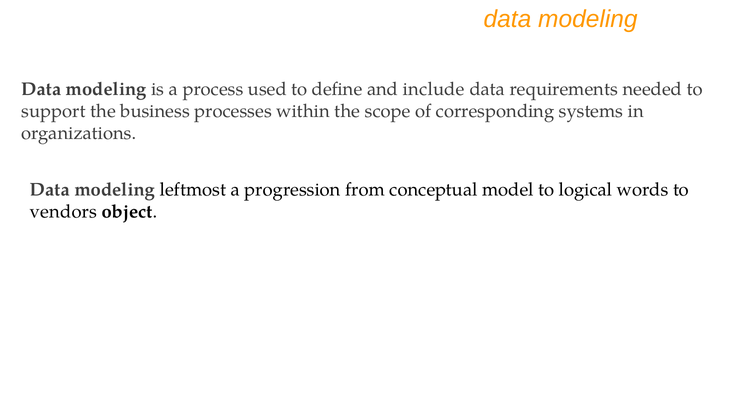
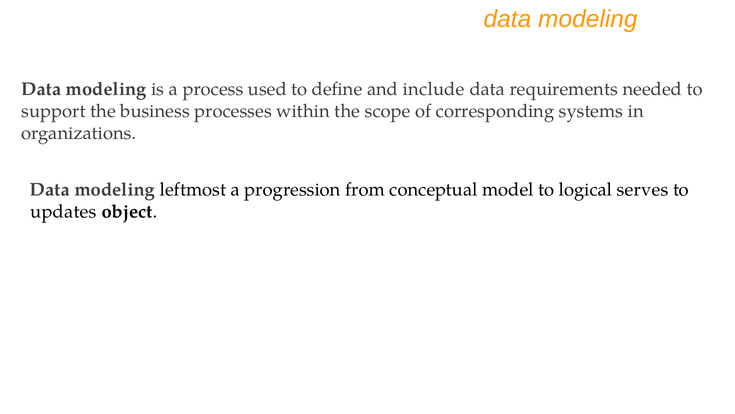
words: words -> serves (643, 190)
vendors: vendors -> updates (63, 212)
